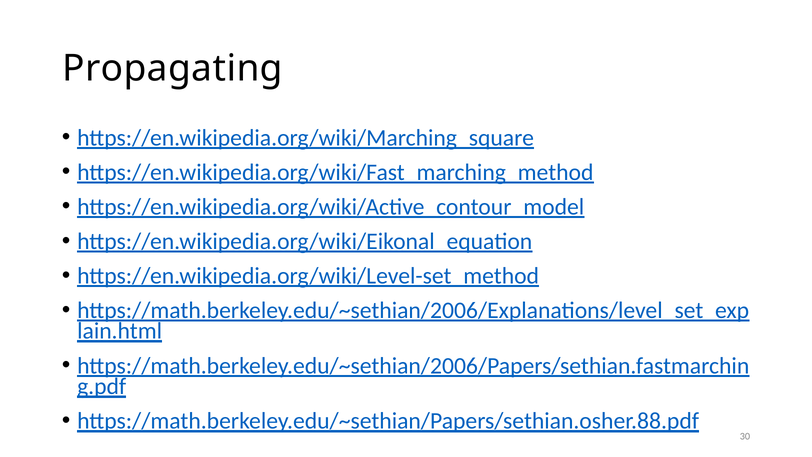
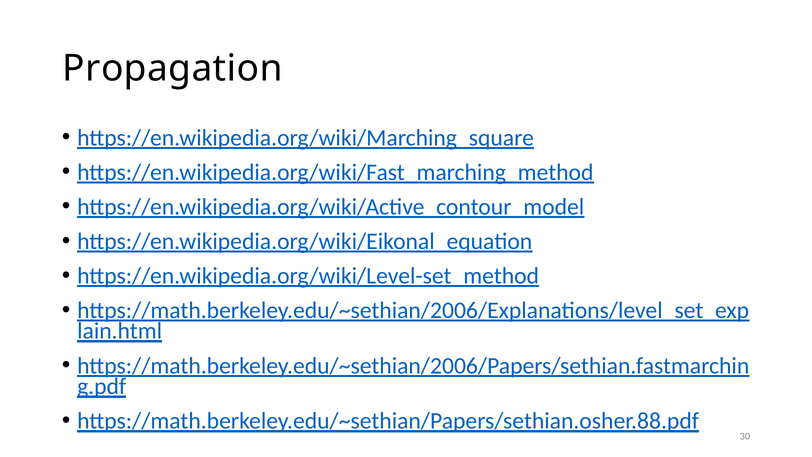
Propagating: Propagating -> Propagation (172, 68)
